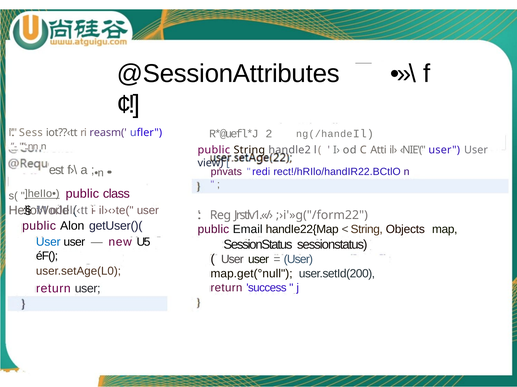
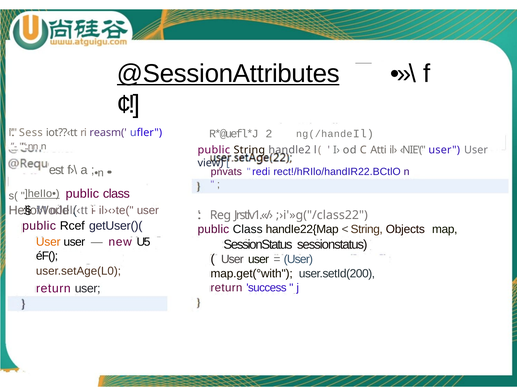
@SessionAttributes underline: none -> present (228, 74)
;›i'»g("/form22: ;›i'»g("/form22 -> ;›i'»g("/class22 (322, 216)
Alon: Alon -> Rcef (72, 226)
Email: Email -> Class (248, 230)
User colour: blue -> orange (48, 242)
map.get(°null: map.get(°null -> map.get(°with (252, 274)
